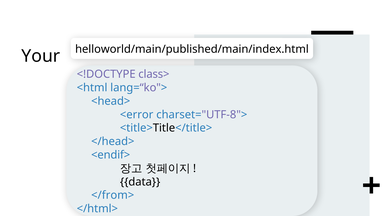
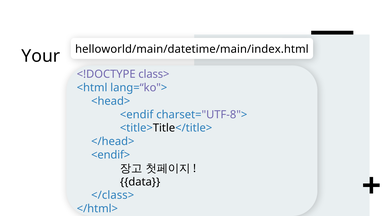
helloworld/main/published/main/index.html: helloworld/main/published/main/index.html -> helloworld/main/datetime/main/index.html (192, 49)
<error: <error -> <endif (137, 115)
</from>: </from> -> </class> (113, 195)
